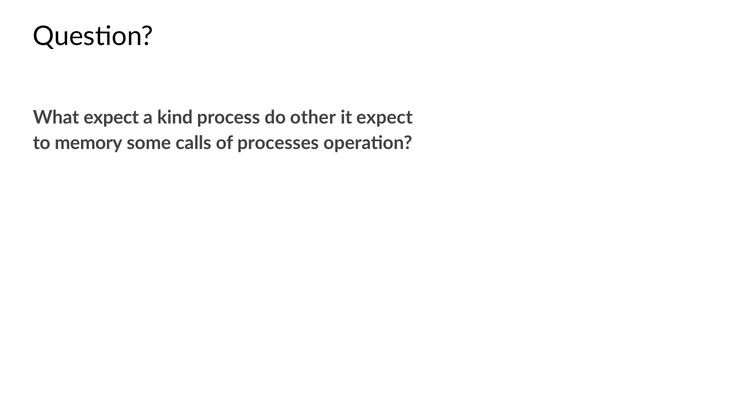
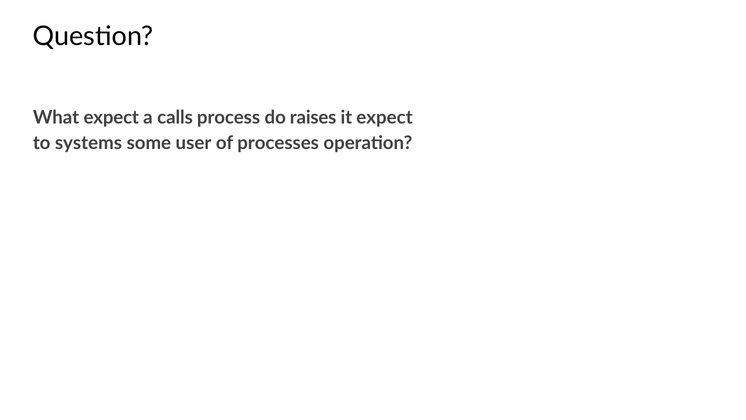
kind: kind -> calls (175, 117)
other: other -> raises (313, 117)
memory: memory -> systems (88, 143)
calls: calls -> user (193, 143)
